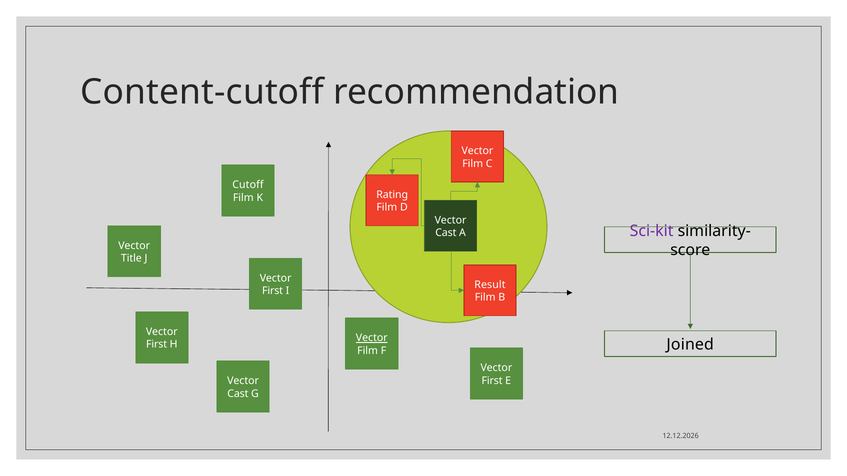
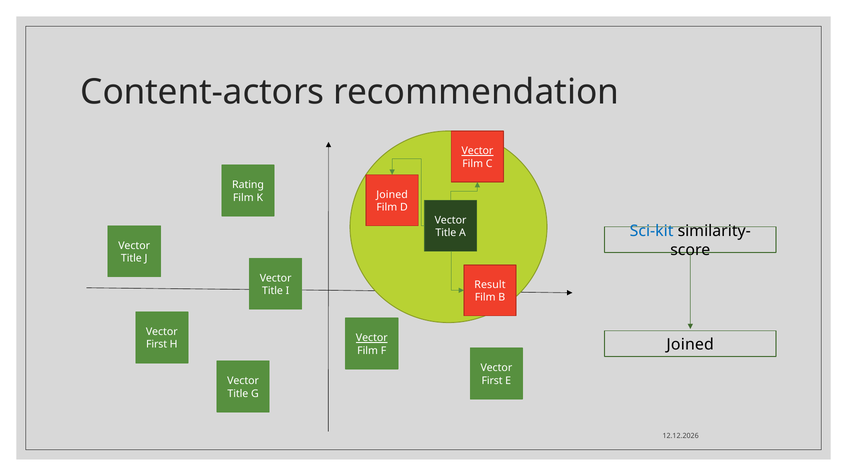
Content-cutoff: Content-cutoff -> Content-actors (202, 92)
Vector underline: none -> present (477, 151)
Cutoff: Cutoff -> Rating (248, 185)
Rating: Rating -> Joined (392, 195)
Cast: Cast -> Title (446, 233)
Sci-kit colour: purple -> blue (652, 231)
First: First -> Title (273, 291)
Cast: Cast -> Title (238, 394)
